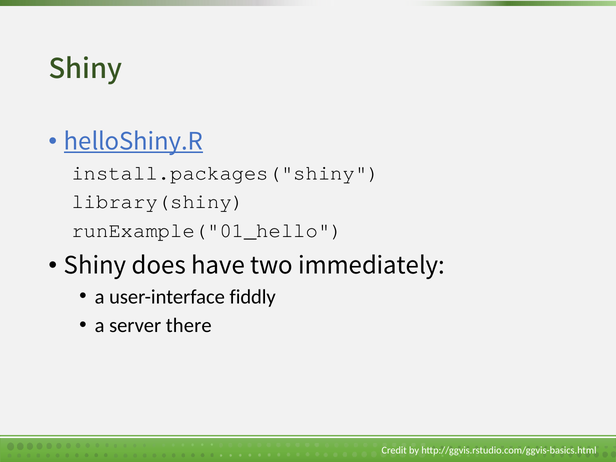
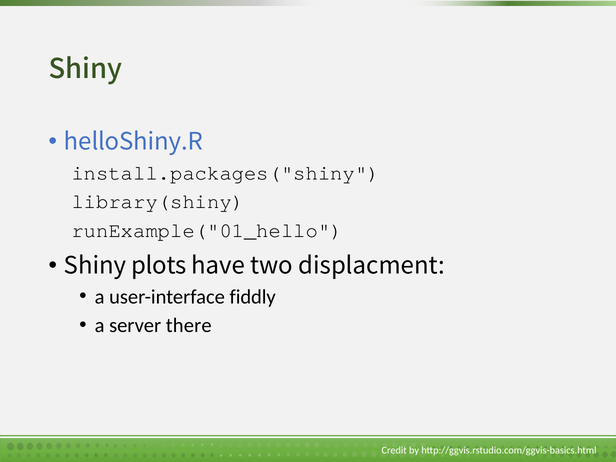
helloShiny.R underline: present -> none (133, 142)
does: does -> plots (159, 266)
immediately: immediately -> displacment (371, 266)
